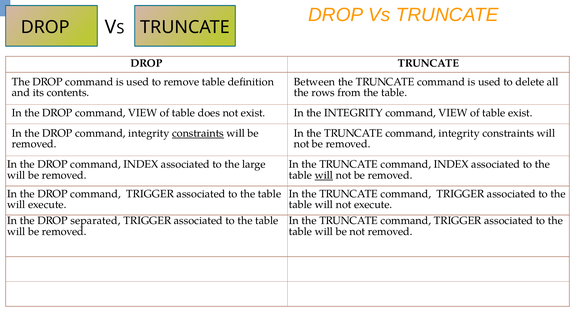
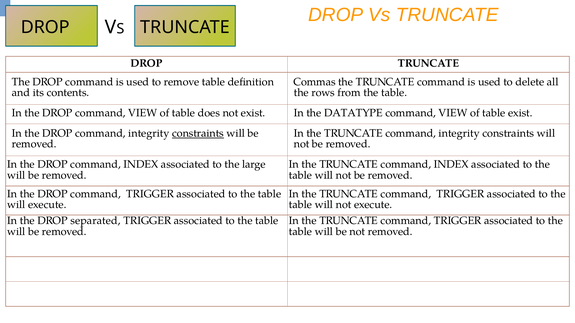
Between: Between -> Commas (315, 82)
the INTEGRITY: INTEGRITY -> DATATYPE (353, 113)
will underline: present -> none (324, 175)
